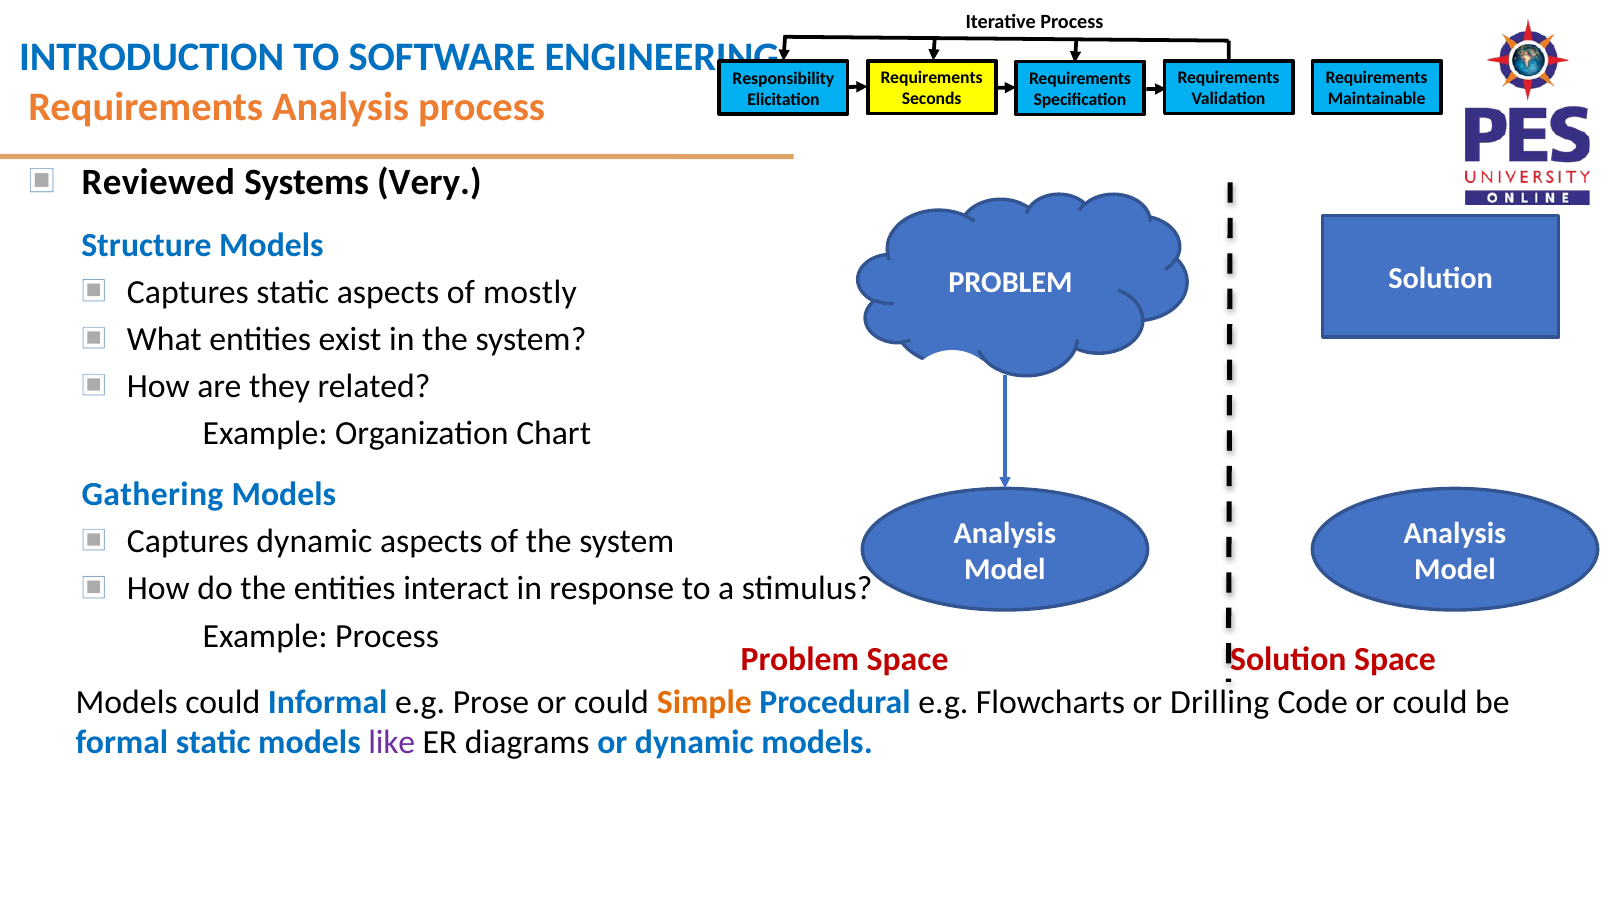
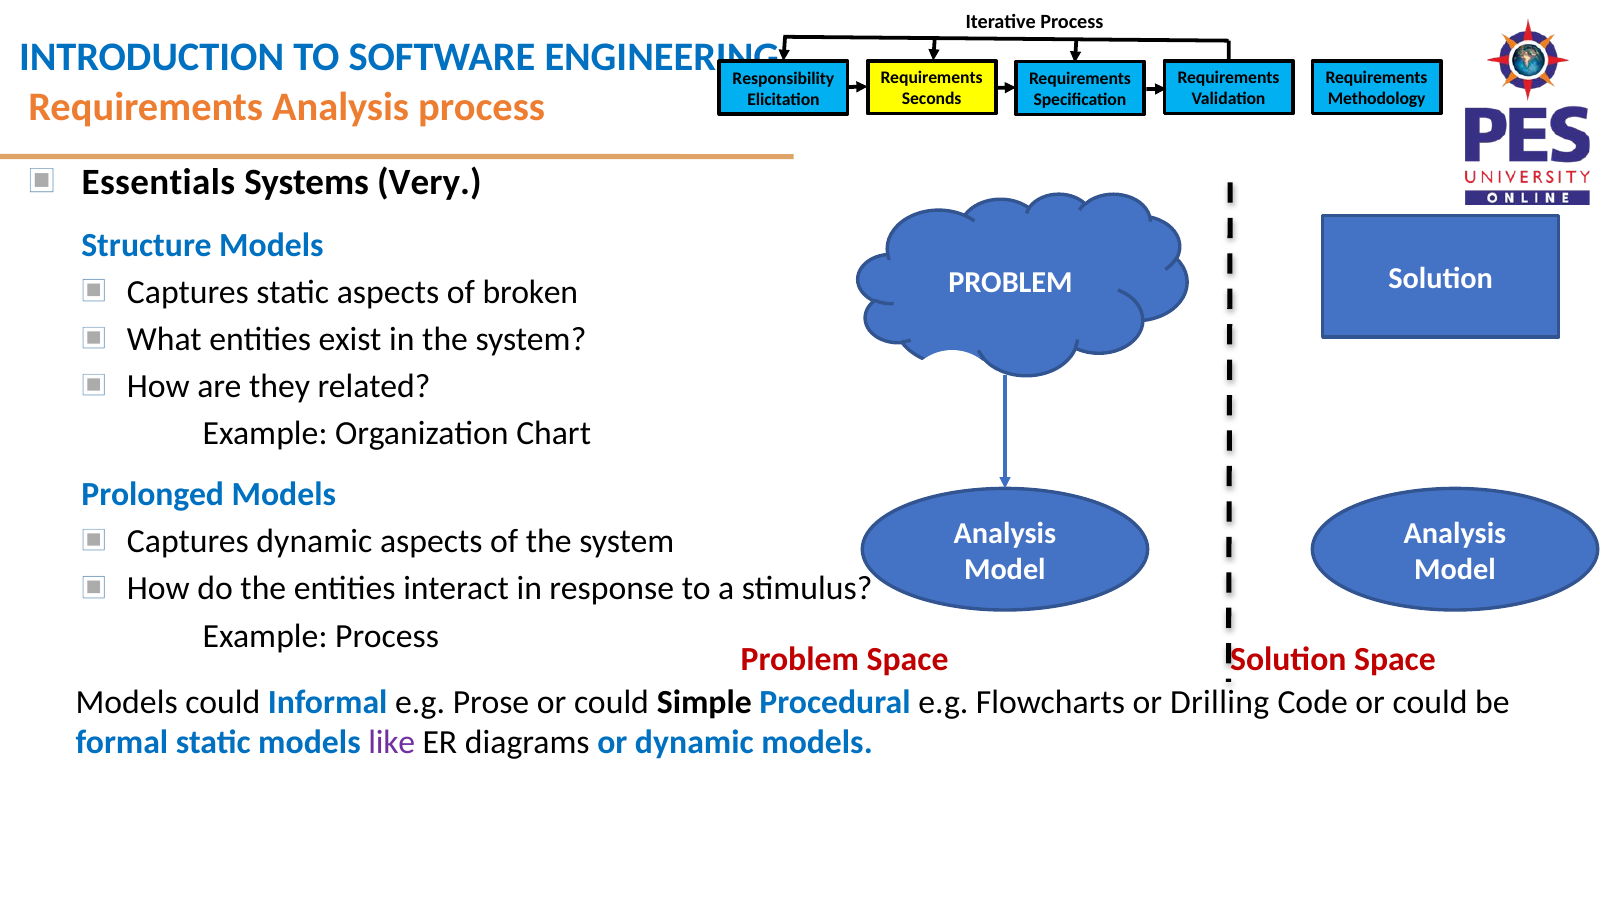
Maintainable: Maintainable -> Methodology (1377, 99)
Reviewed: Reviewed -> Essentials (158, 182)
mostly: mostly -> broken (530, 292)
Gathering: Gathering -> Prolonged (153, 494)
Simple colour: orange -> black (704, 702)
